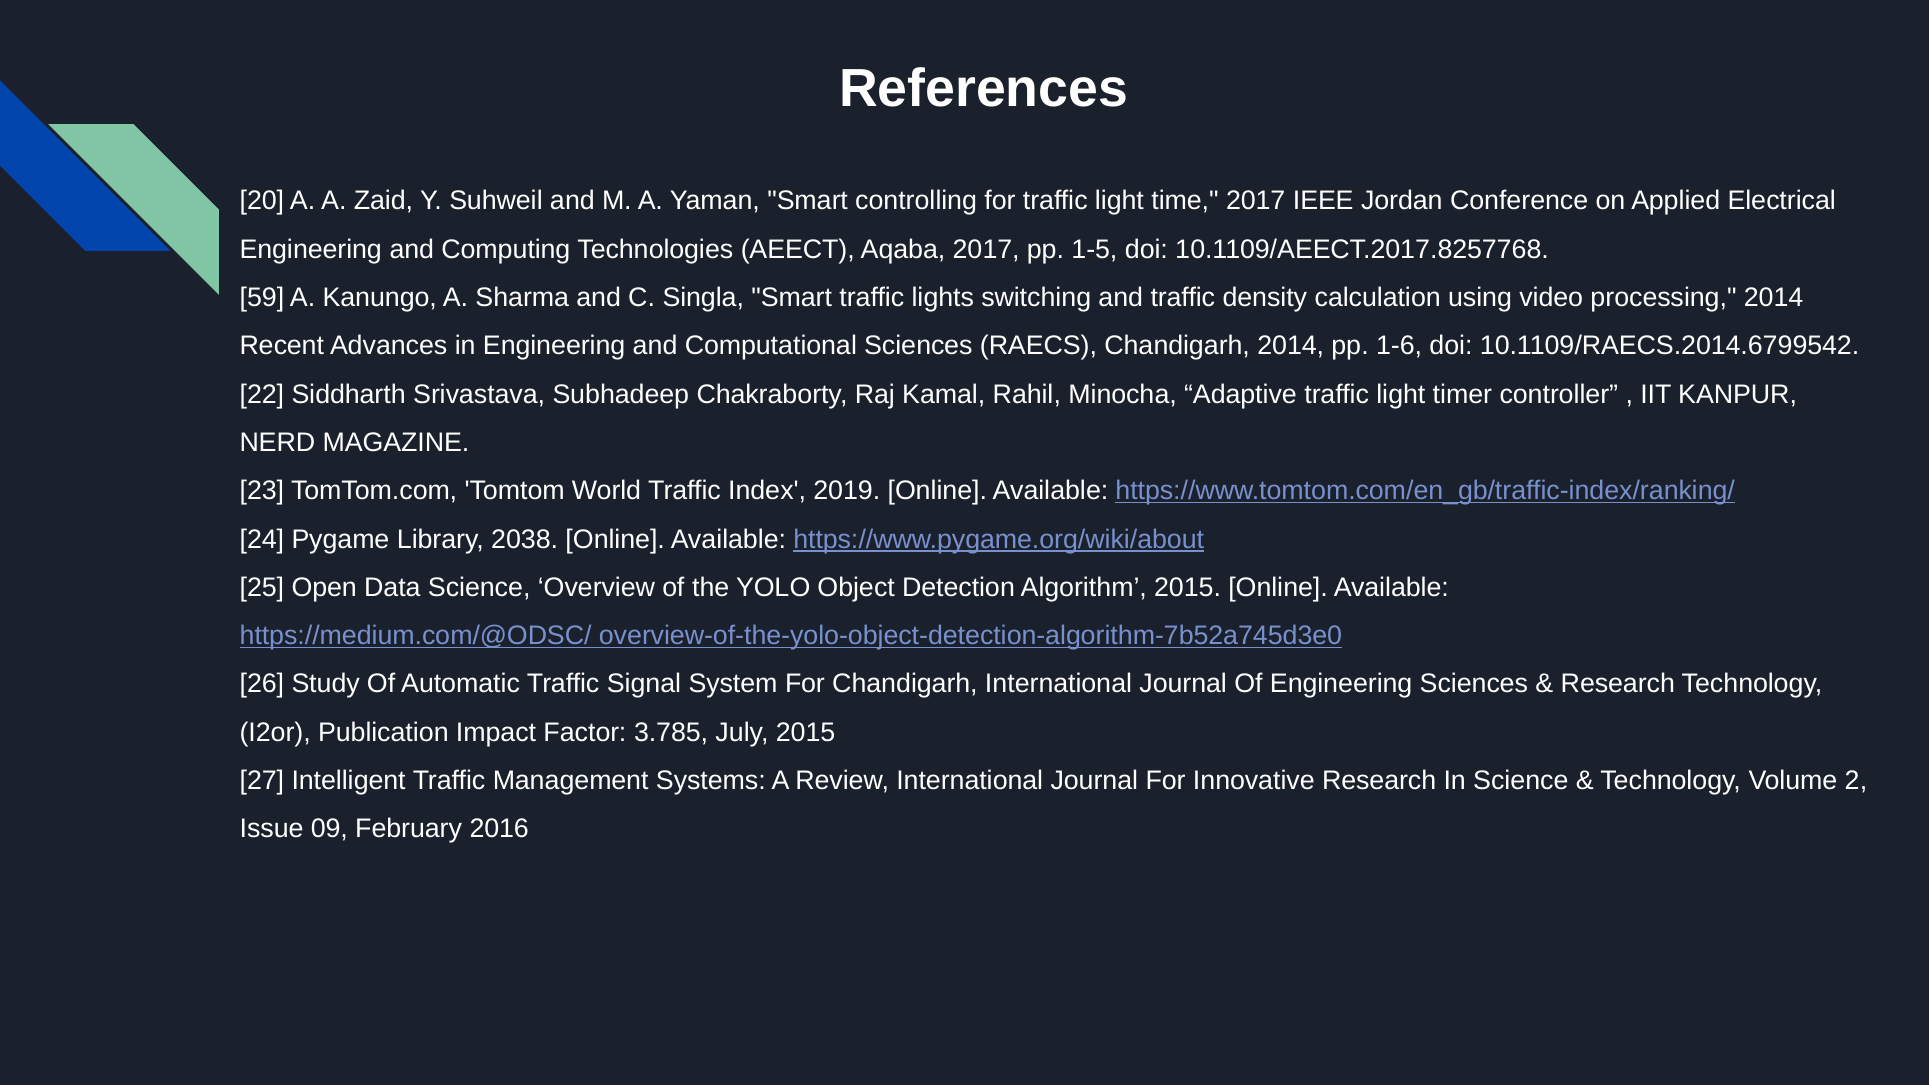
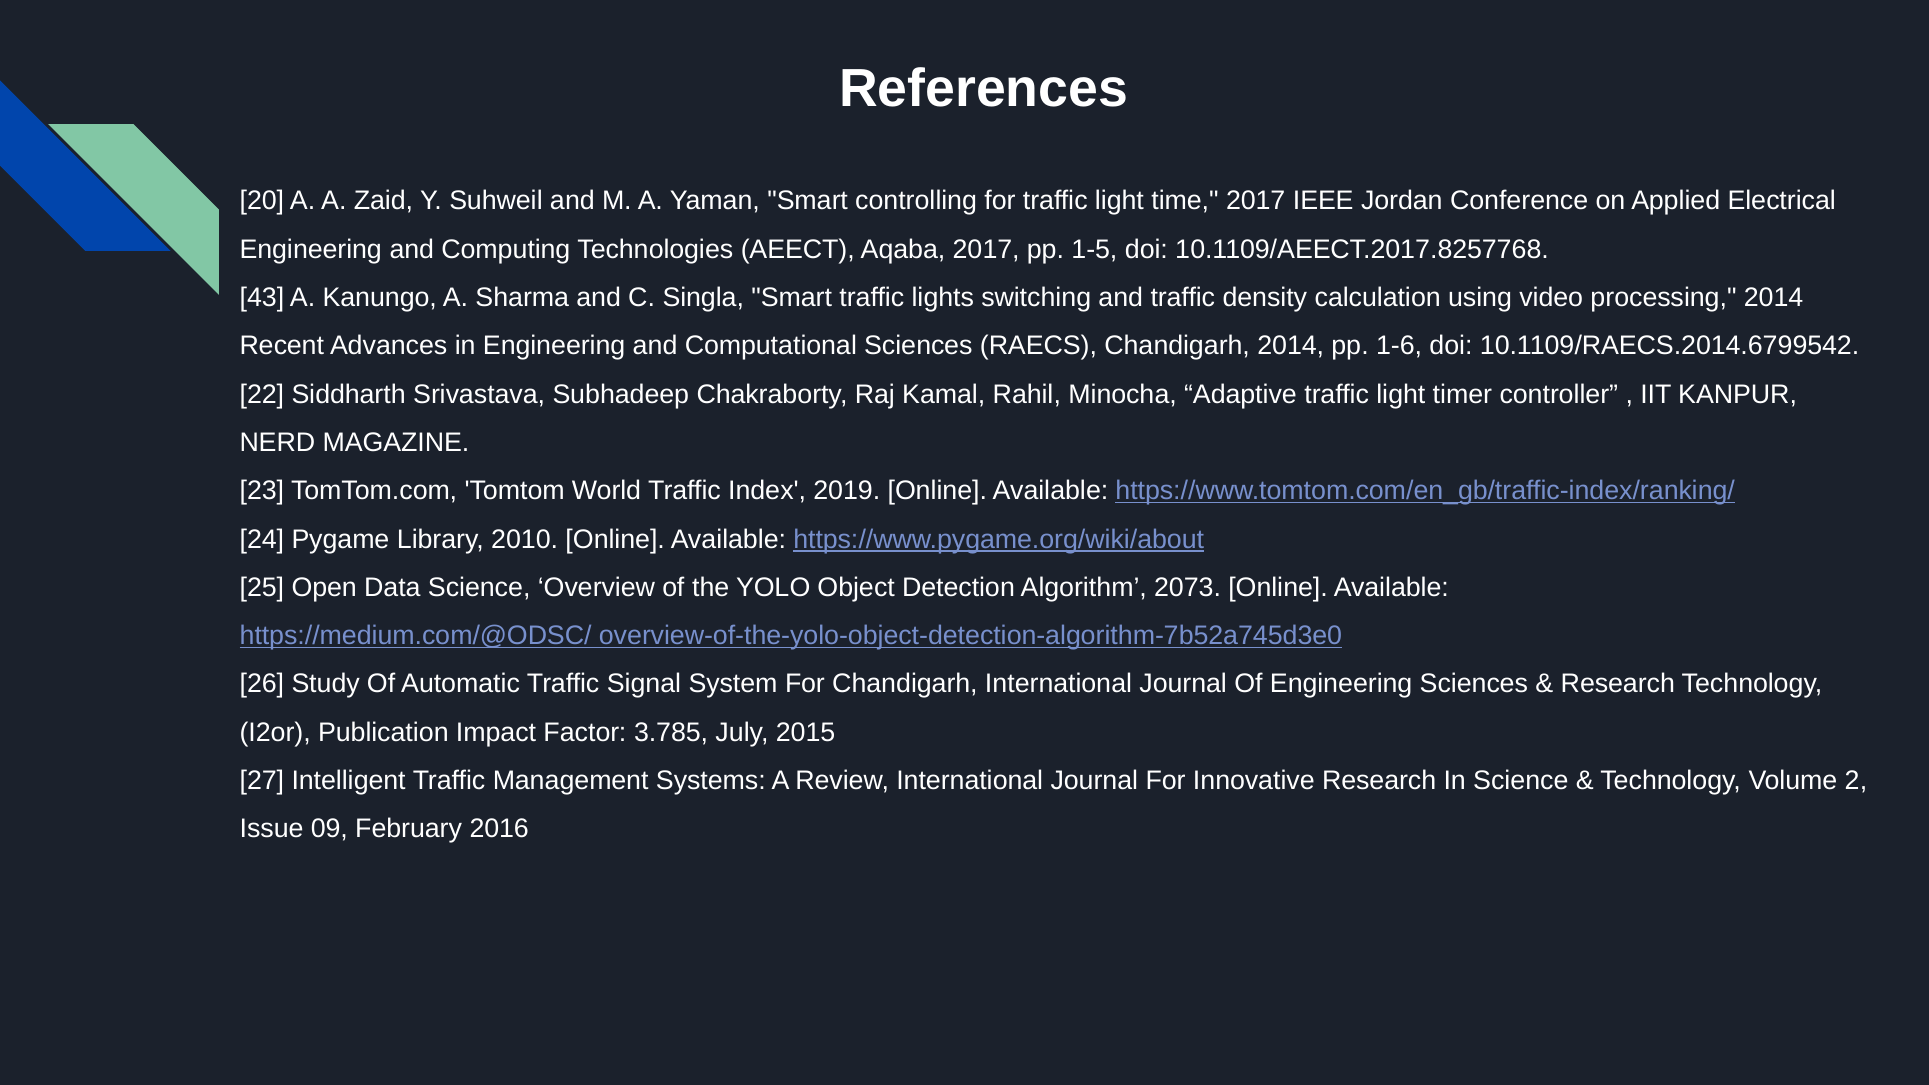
59: 59 -> 43 (262, 298)
2038: 2038 -> 2010 (525, 539)
Algorithm 2015: 2015 -> 2073 (1188, 588)
